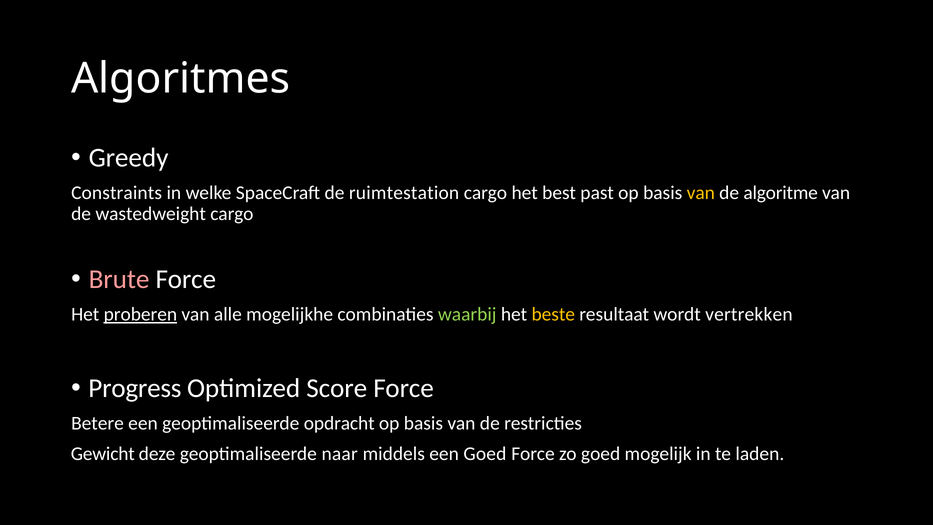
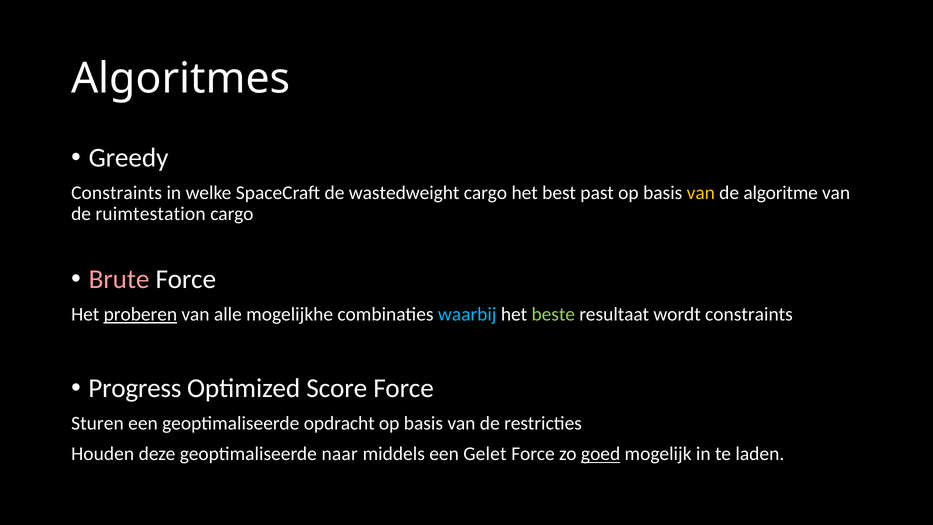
ruimtestation: ruimtestation -> wastedweight (404, 193)
wastedweight: wastedweight -> ruimtestation (151, 214)
waarbij colour: light green -> light blue (467, 314)
beste colour: yellow -> light green (553, 314)
wordt vertrekken: vertrekken -> constraints (749, 314)
Betere: Betere -> Sturen (97, 423)
Gewicht: Gewicht -> Houden (103, 454)
een Goed: Goed -> Gelet (485, 454)
goed underline: none -> present (601, 454)
